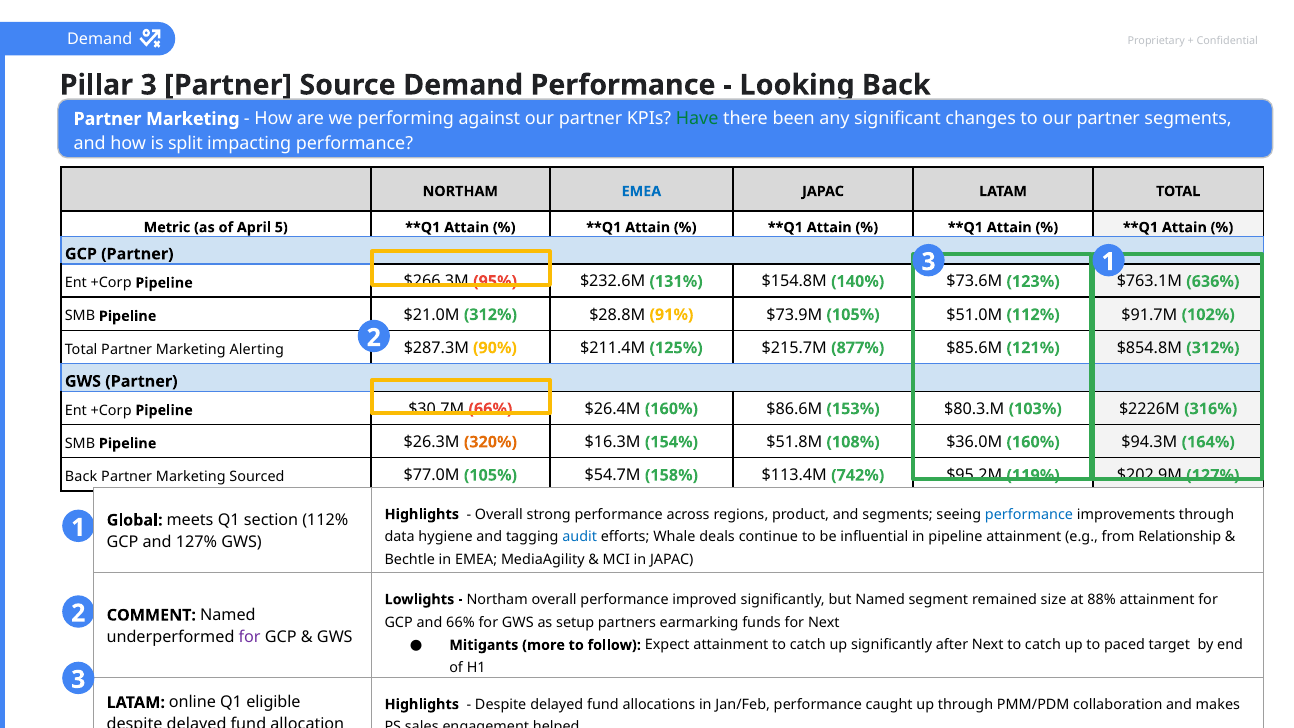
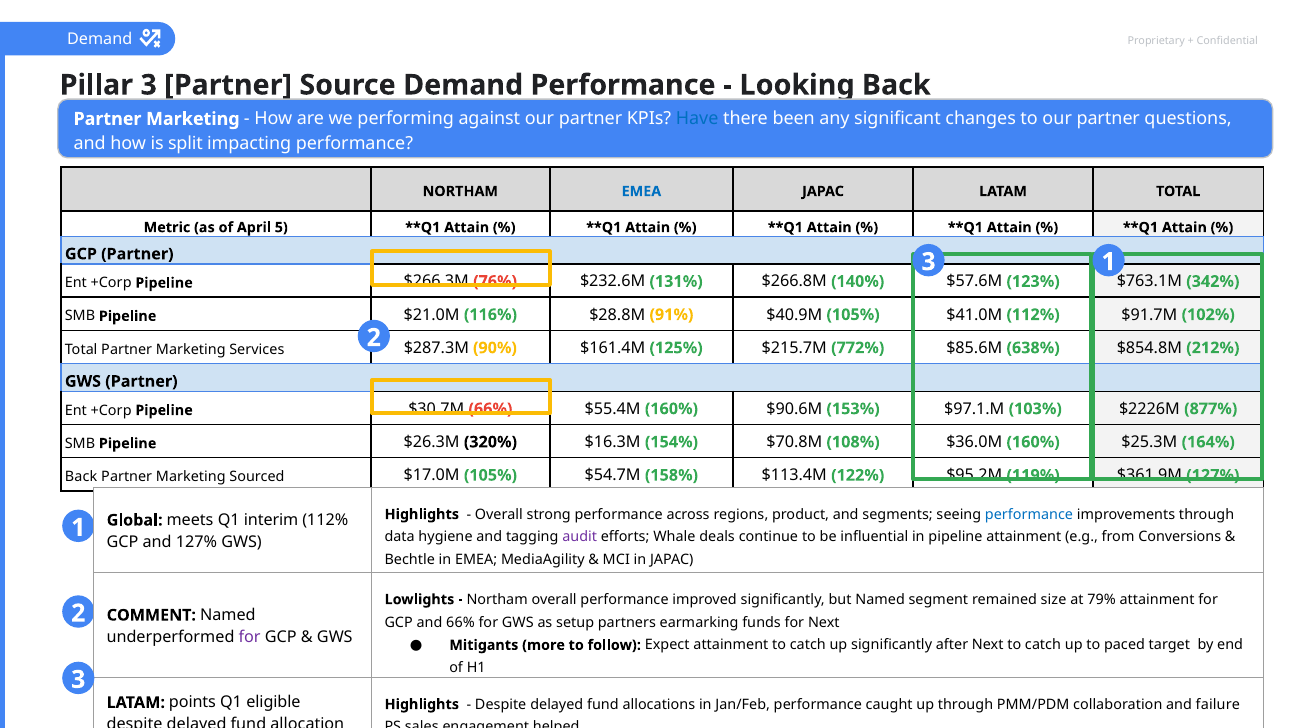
Have colour: green -> blue (697, 119)
partner segments: segments -> questions (1188, 119)
95%: 95% -> 76% (495, 281)
$154.8M: $154.8M -> $266.8M (794, 281)
$73.6M: $73.6M -> $57.6M (974, 281)
636%: 636% -> 342% (1213, 281)
$21.0M 312%: 312% -> 116% (490, 315)
$73.9M: $73.9M -> $40.9M (794, 315)
$51.0M: $51.0M -> $41.0M (974, 315)
Alerting: Alerting -> Services (257, 349)
$211.4M: $211.4M -> $161.4M (613, 348)
877%: 877% -> 772% (858, 348)
121%: 121% -> 638% (1033, 348)
$854.8M 312%: 312% -> 212% (1213, 348)
$26.4M: $26.4M -> $55.4M (613, 409)
$86.6M: $86.6M -> $90.6M (794, 409)
$80.3.M: $80.3.M -> $97.1.M (974, 409)
316%: 316% -> 877% (1211, 409)
320% colour: orange -> black (490, 442)
$51.8M: $51.8M -> $70.8M (794, 442)
$94.3M: $94.3M -> $25.3M (1149, 442)
$77.0M: $77.0M -> $17.0M (432, 475)
742%: 742% -> 122% (858, 475)
$202.9M: $202.9M -> $361.9M (1149, 475)
section: section -> interim (271, 520)
audit colour: blue -> purple (580, 537)
Relationship: Relationship -> Conversions (1180, 537)
88%: 88% -> 79% (1102, 599)
online: online -> points (192, 702)
makes: makes -> failure (1218, 704)
